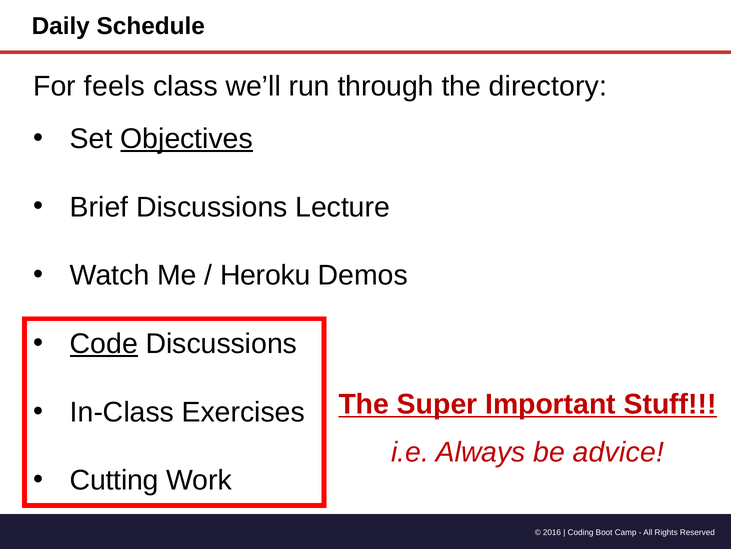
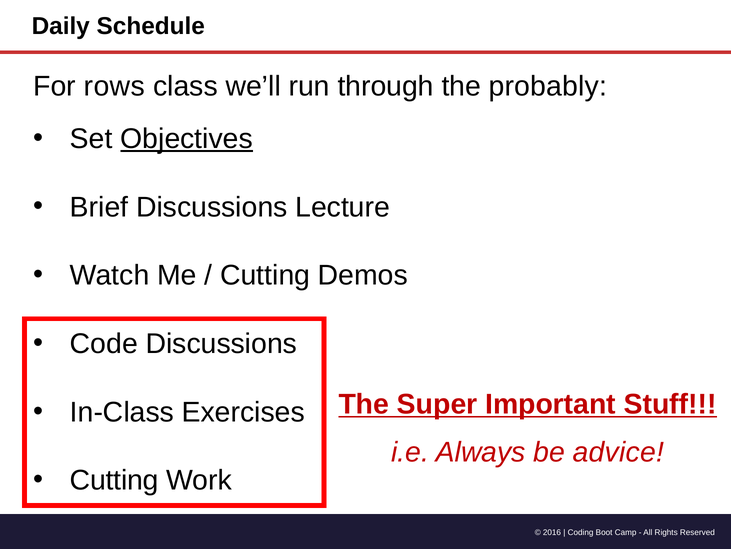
feels: feels -> rows (114, 86)
directory: directory -> probably (548, 86)
Heroku: Heroku -> Cutting (265, 275)
Code underline: present -> none (104, 343)
